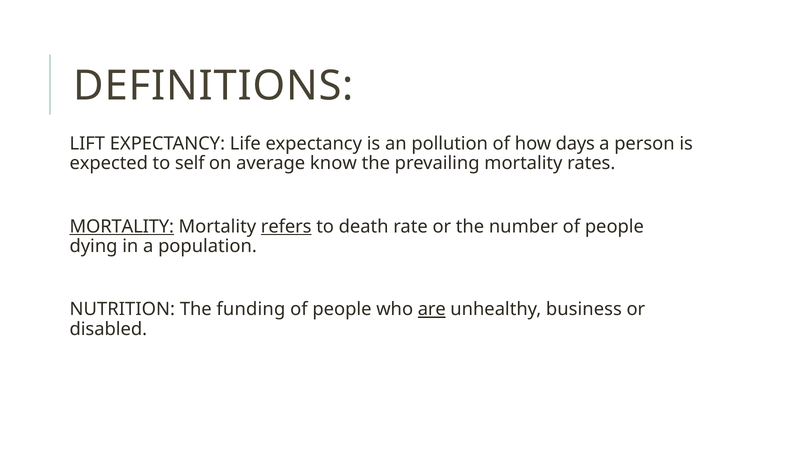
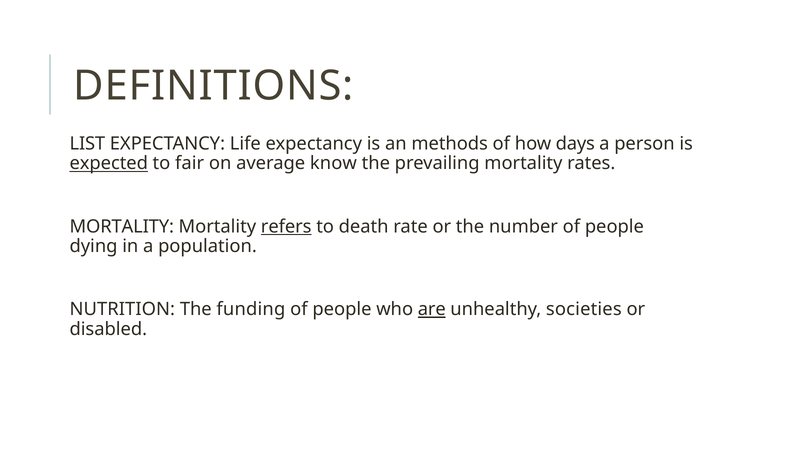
LIFT: LIFT -> LIST (87, 144)
pollution: pollution -> methods (450, 144)
expected underline: none -> present (109, 163)
self: self -> fair (190, 163)
MORTALITY underline: present -> none (122, 227)
business: business -> societies (584, 309)
